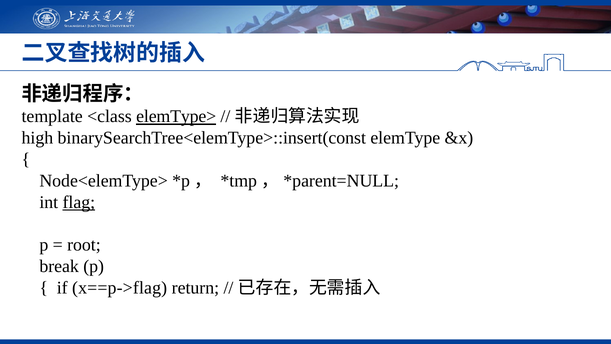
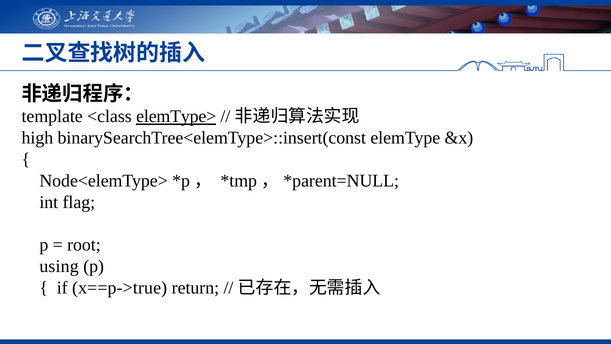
flag underline: present -> none (79, 202)
break: break -> using (59, 266)
x==p->flag: x==p->flag -> x==p->true (120, 288)
